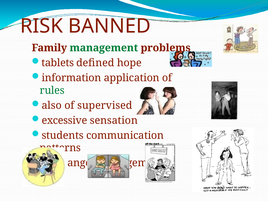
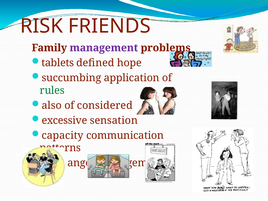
BANNED: BANNED -> FRIENDS (109, 26)
management colour: green -> purple (104, 48)
information: information -> succumbing (71, 78)
supervised: supervised -> considered (105, 105)
students: students -> capacity (63, 135)
